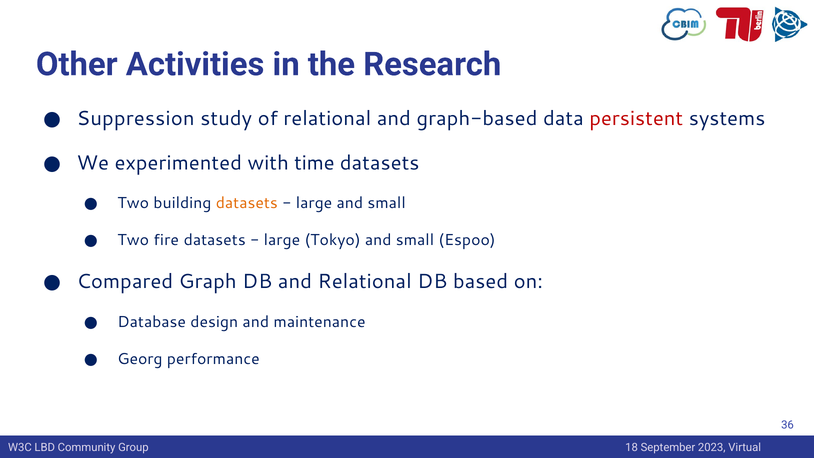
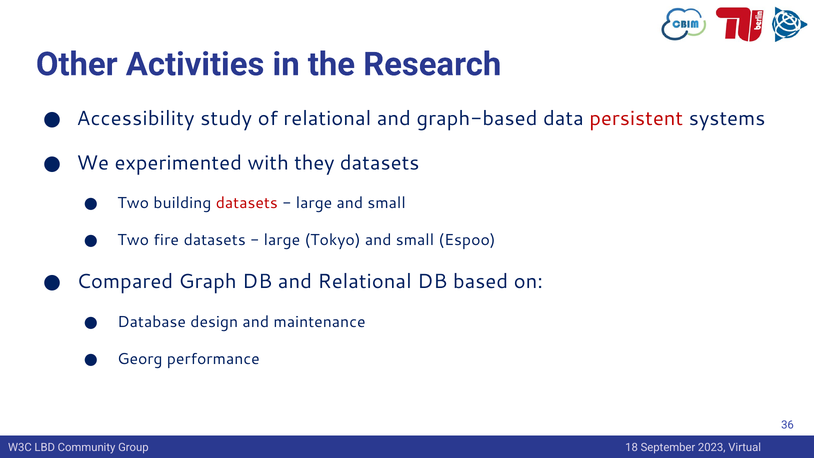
Suppression: Suppression -> Accessibility (136, 119)
time: time -> they (314, 163)
datasets colour: orange -> red (247, 203)
